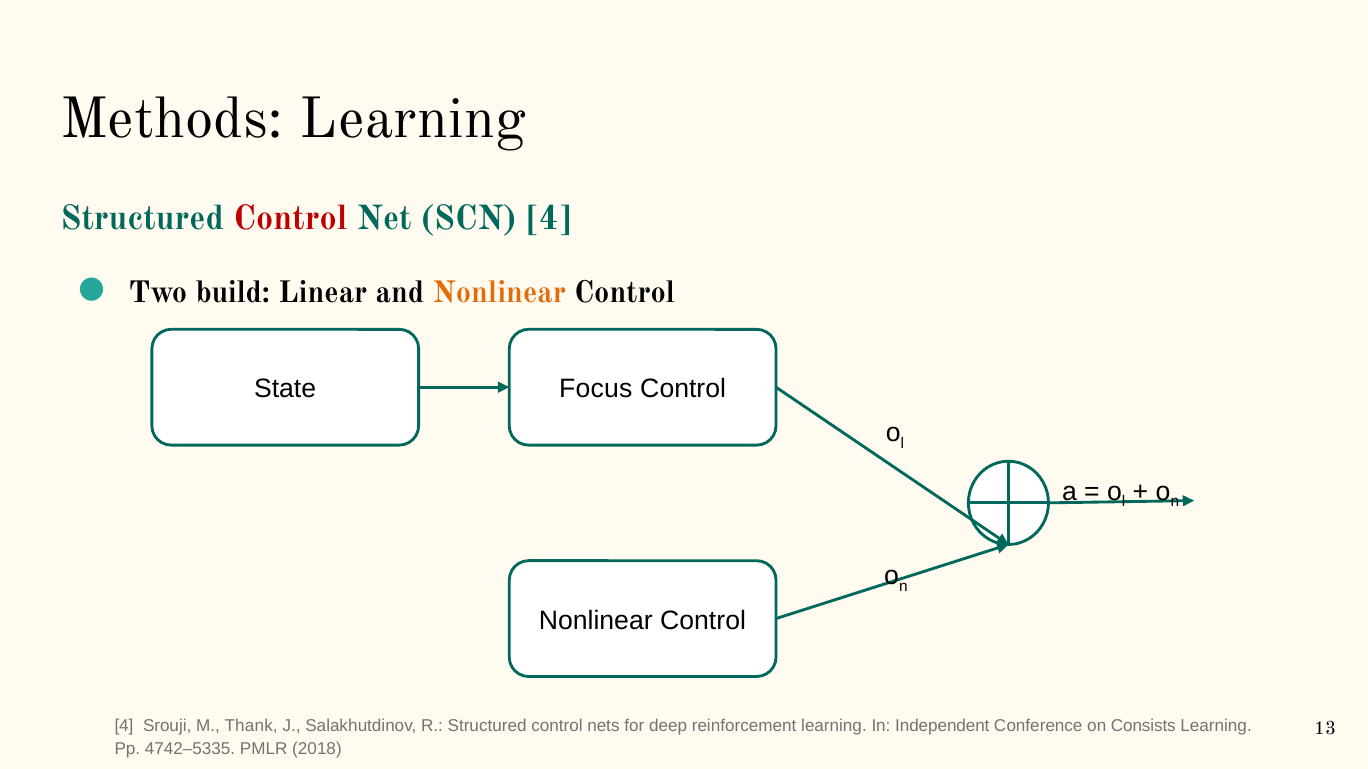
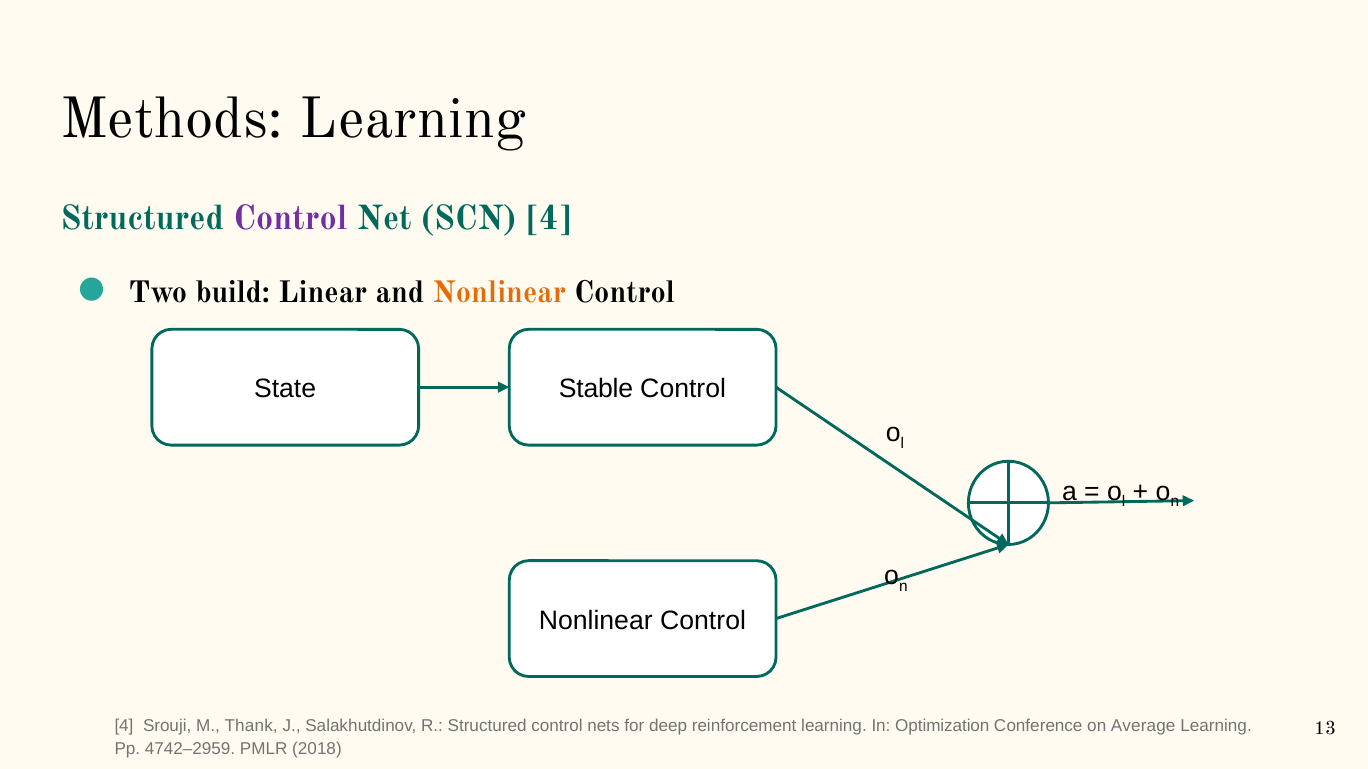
Control colour: red -> purple (291, 218)
Focus: Focus -> Stable (596, 389)
Independent: Independent -> Optimization (942, 726)
Consists: Consists -> Average (1143, 726)
4742–5335: 4742–5335 -> 4742–2959 (190, 749)
